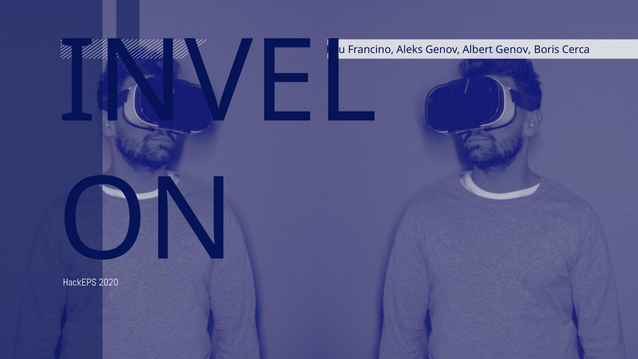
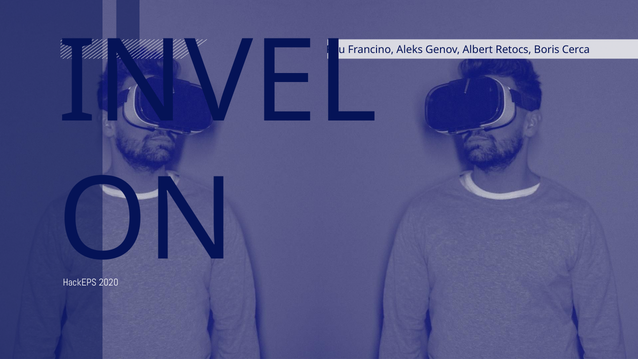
Albert Genov: Genov -> Retocs (513, 50)
